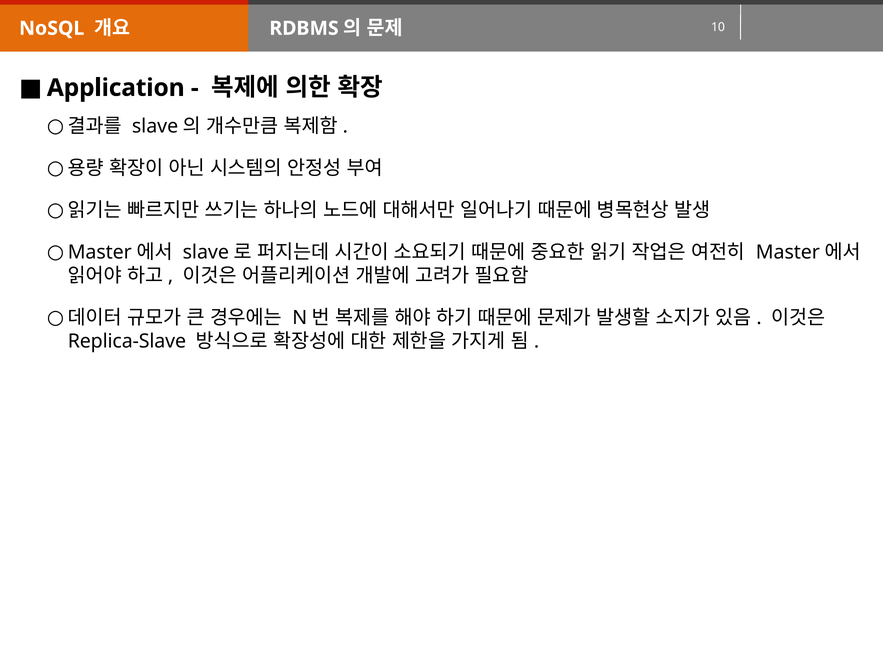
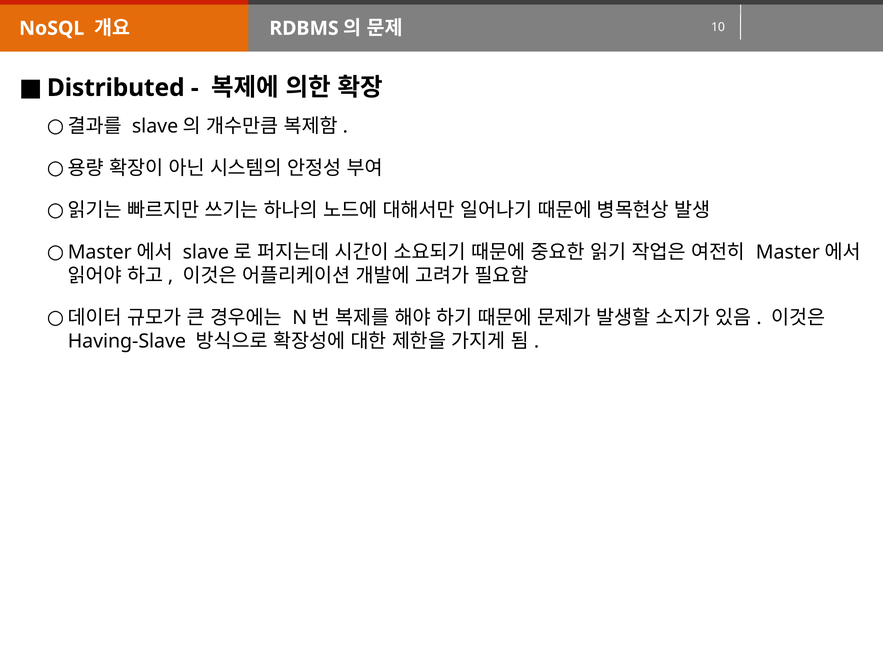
Application: Application -> Distributed (116, 88)
Replica-Slave: Replica-Slave -> Having-Slave (127, 341)
